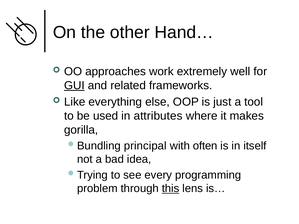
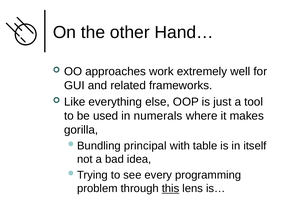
GUI underline: present -> none (74, 86)
attributes: attributes -> numerals (158, 116)
often: often -> table (205, 146)
